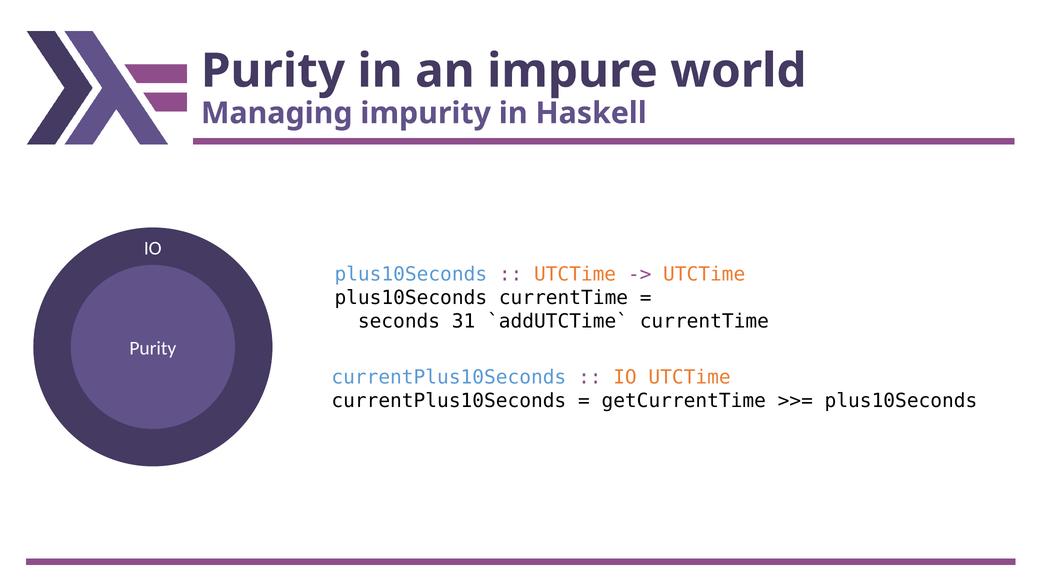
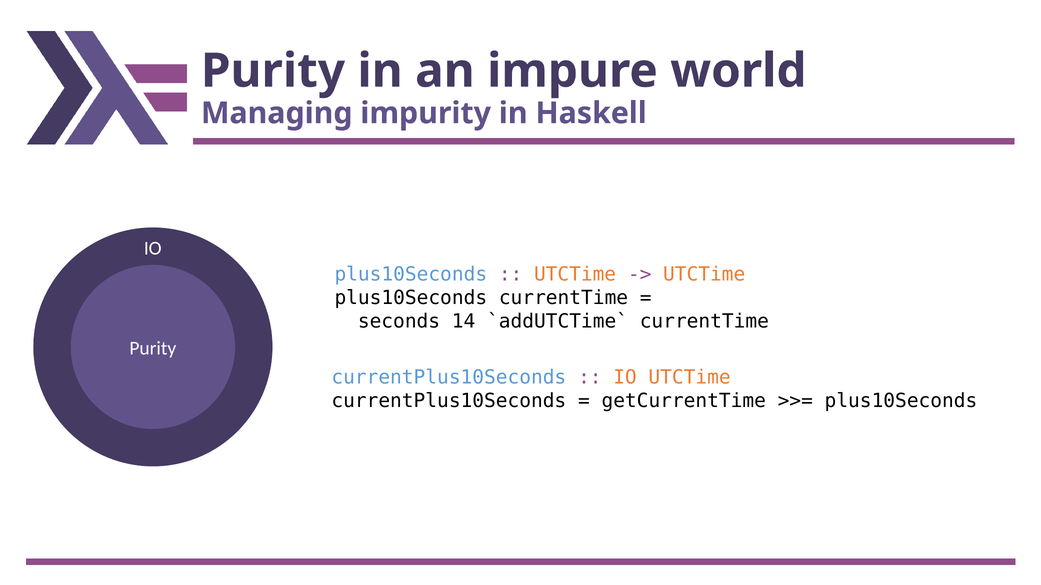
31: 31 -> 14 (464, 322)
